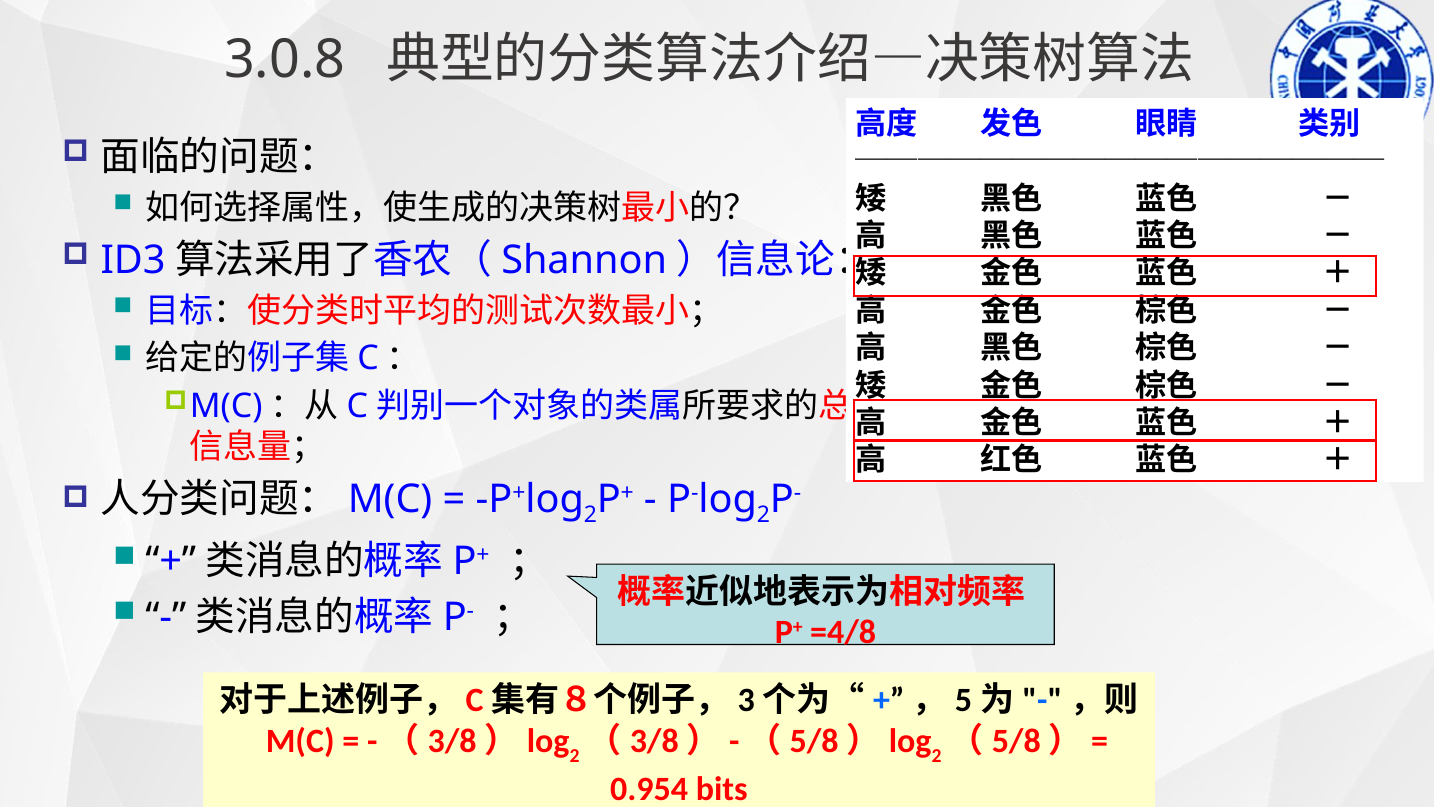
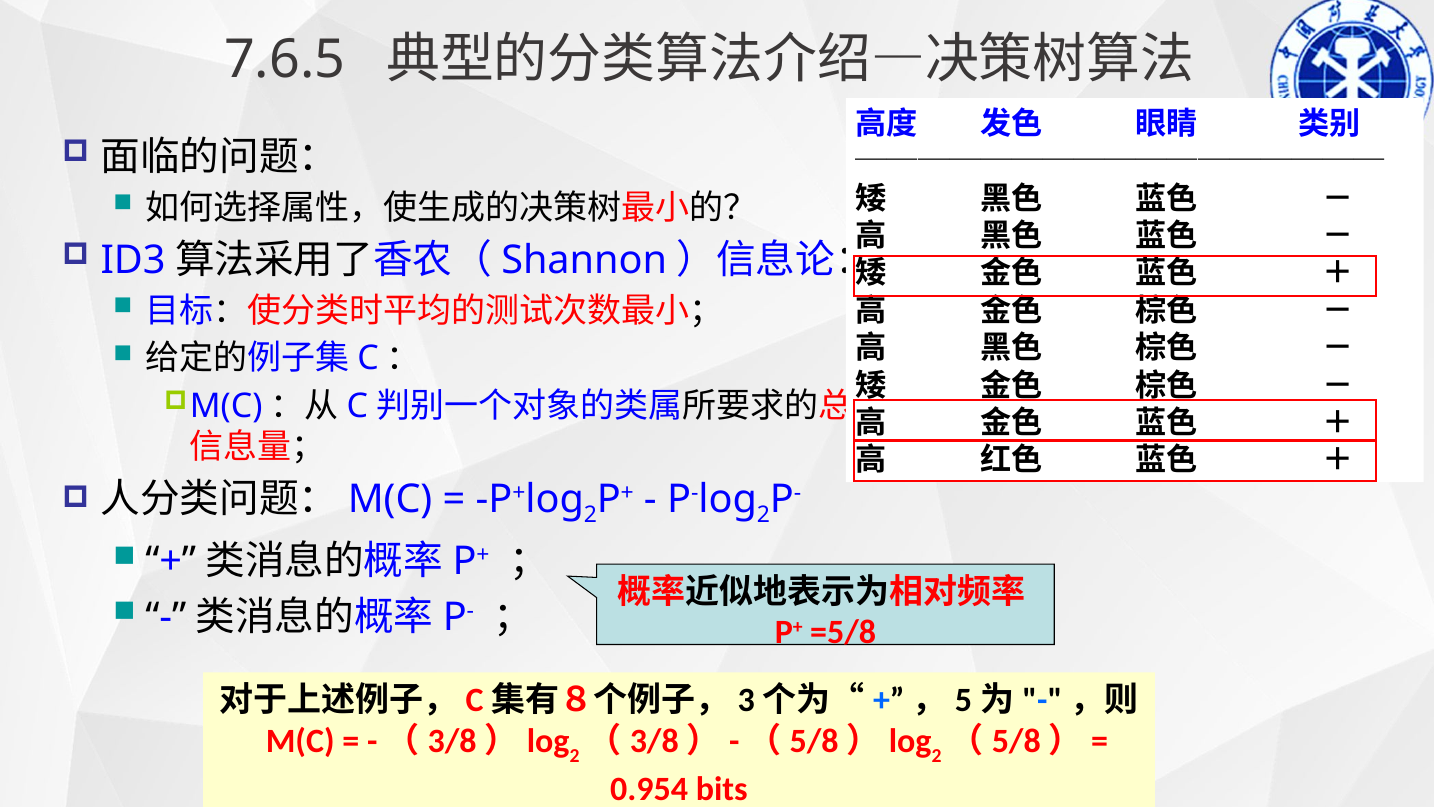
3.0.8: 3.0.8 -> 7.6.5 (285, 59)
=4/8: =4/8 -> =5/8 (843, 632)
